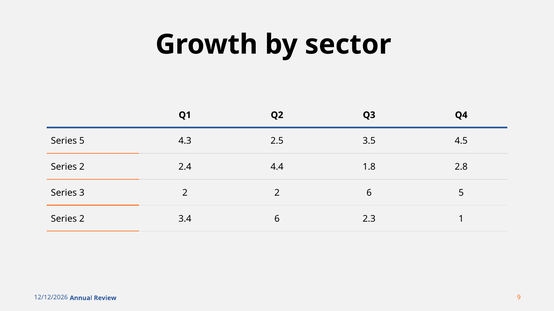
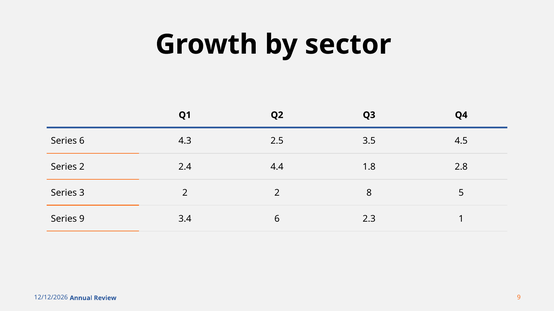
Series 5: 5 -> 6 (82, 141)
2 6: 6 -> 8 (369, 193)
2: 2 -> 9 (82, 219)
